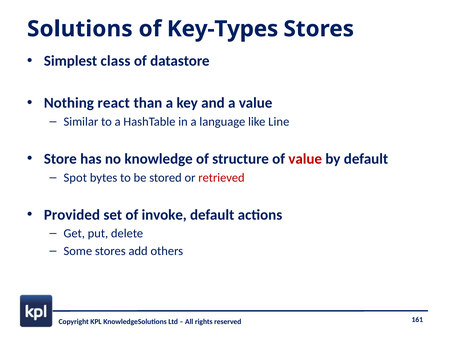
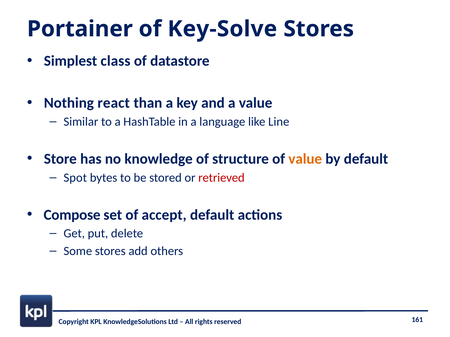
Solutions: Solutions -> Portainer (80, 29)
Key-Types: Key-Types -> Key-Solve (222, 29)
value colour: red -> orange (305, 159)
Provided: Provided -> Compose (72, 215)
invoke: invoke -> accept (164, 215)
